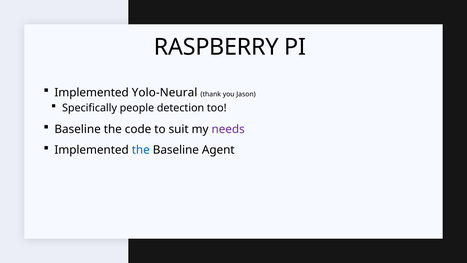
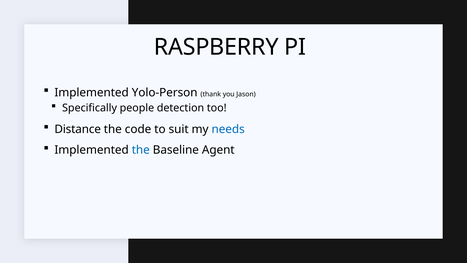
Yolo-Neural: Yolo-Neural -> Yolo-Person (165, 93)
Baseline: Baseline -> Distance (78, 129)
needs colour: purple -> blue (228, 129)
